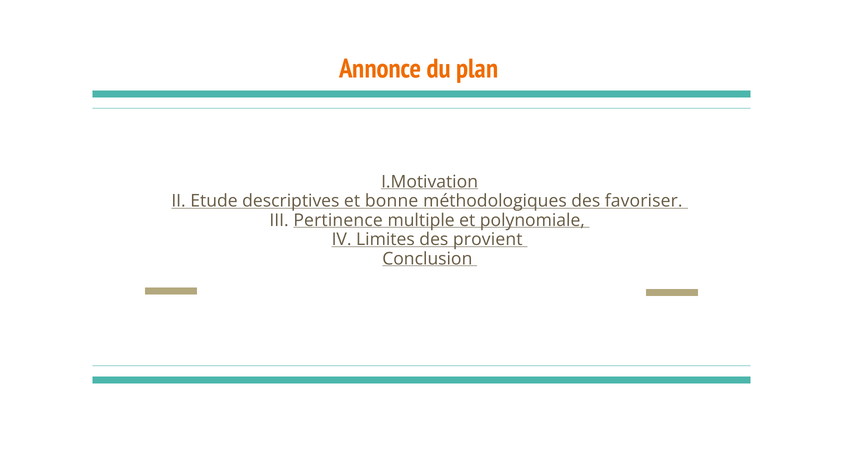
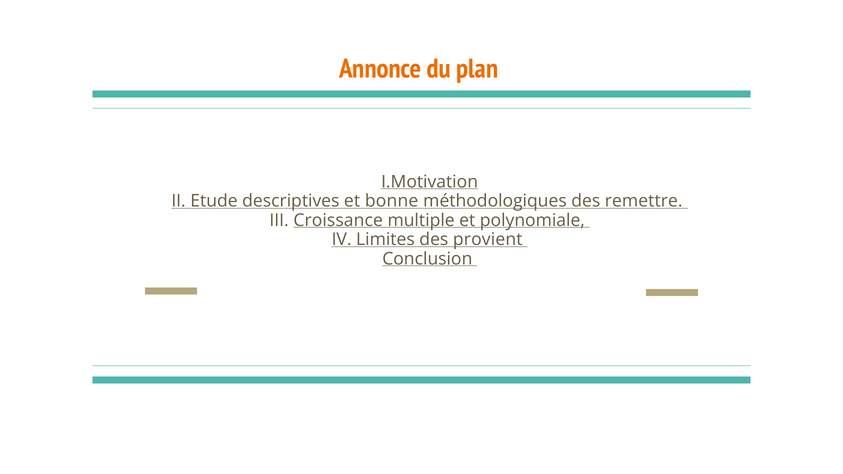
favoriser: favoriser -> remettre (644, 201)
Pertinence: Pertinence -> Croissance (338, 220)
